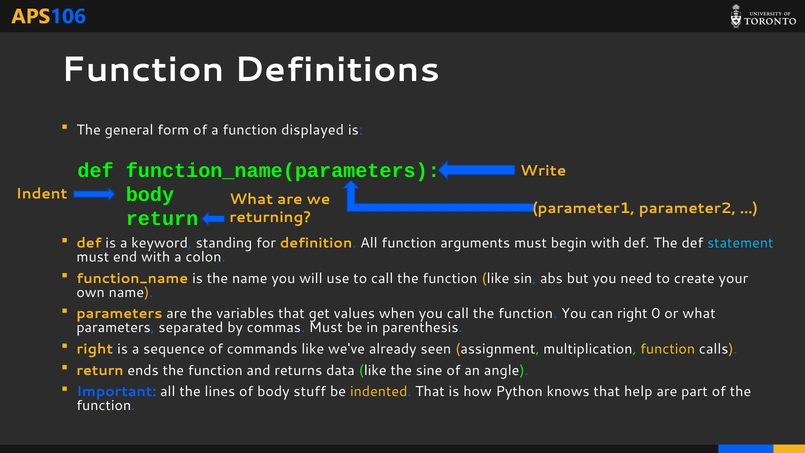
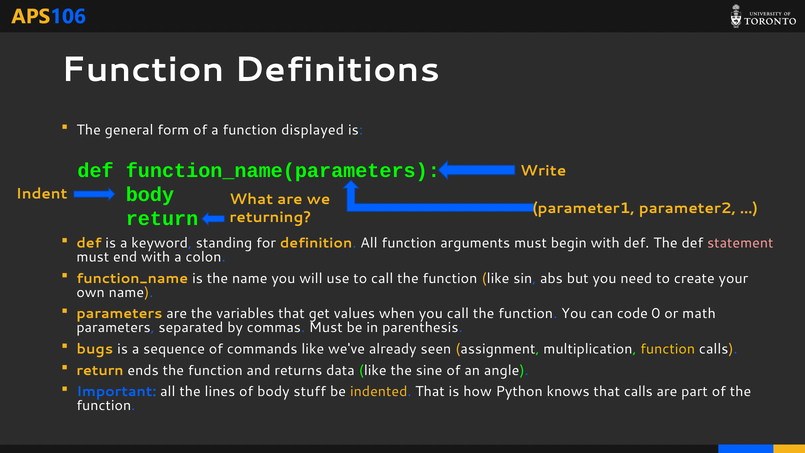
statement colour: light blue -> pink (740, 243)
can right: right -> code (632, 314)
or what: what -> math (699, 314)
right: right -> bugs (95, 349)
that help: help -> calls (638, 392)
